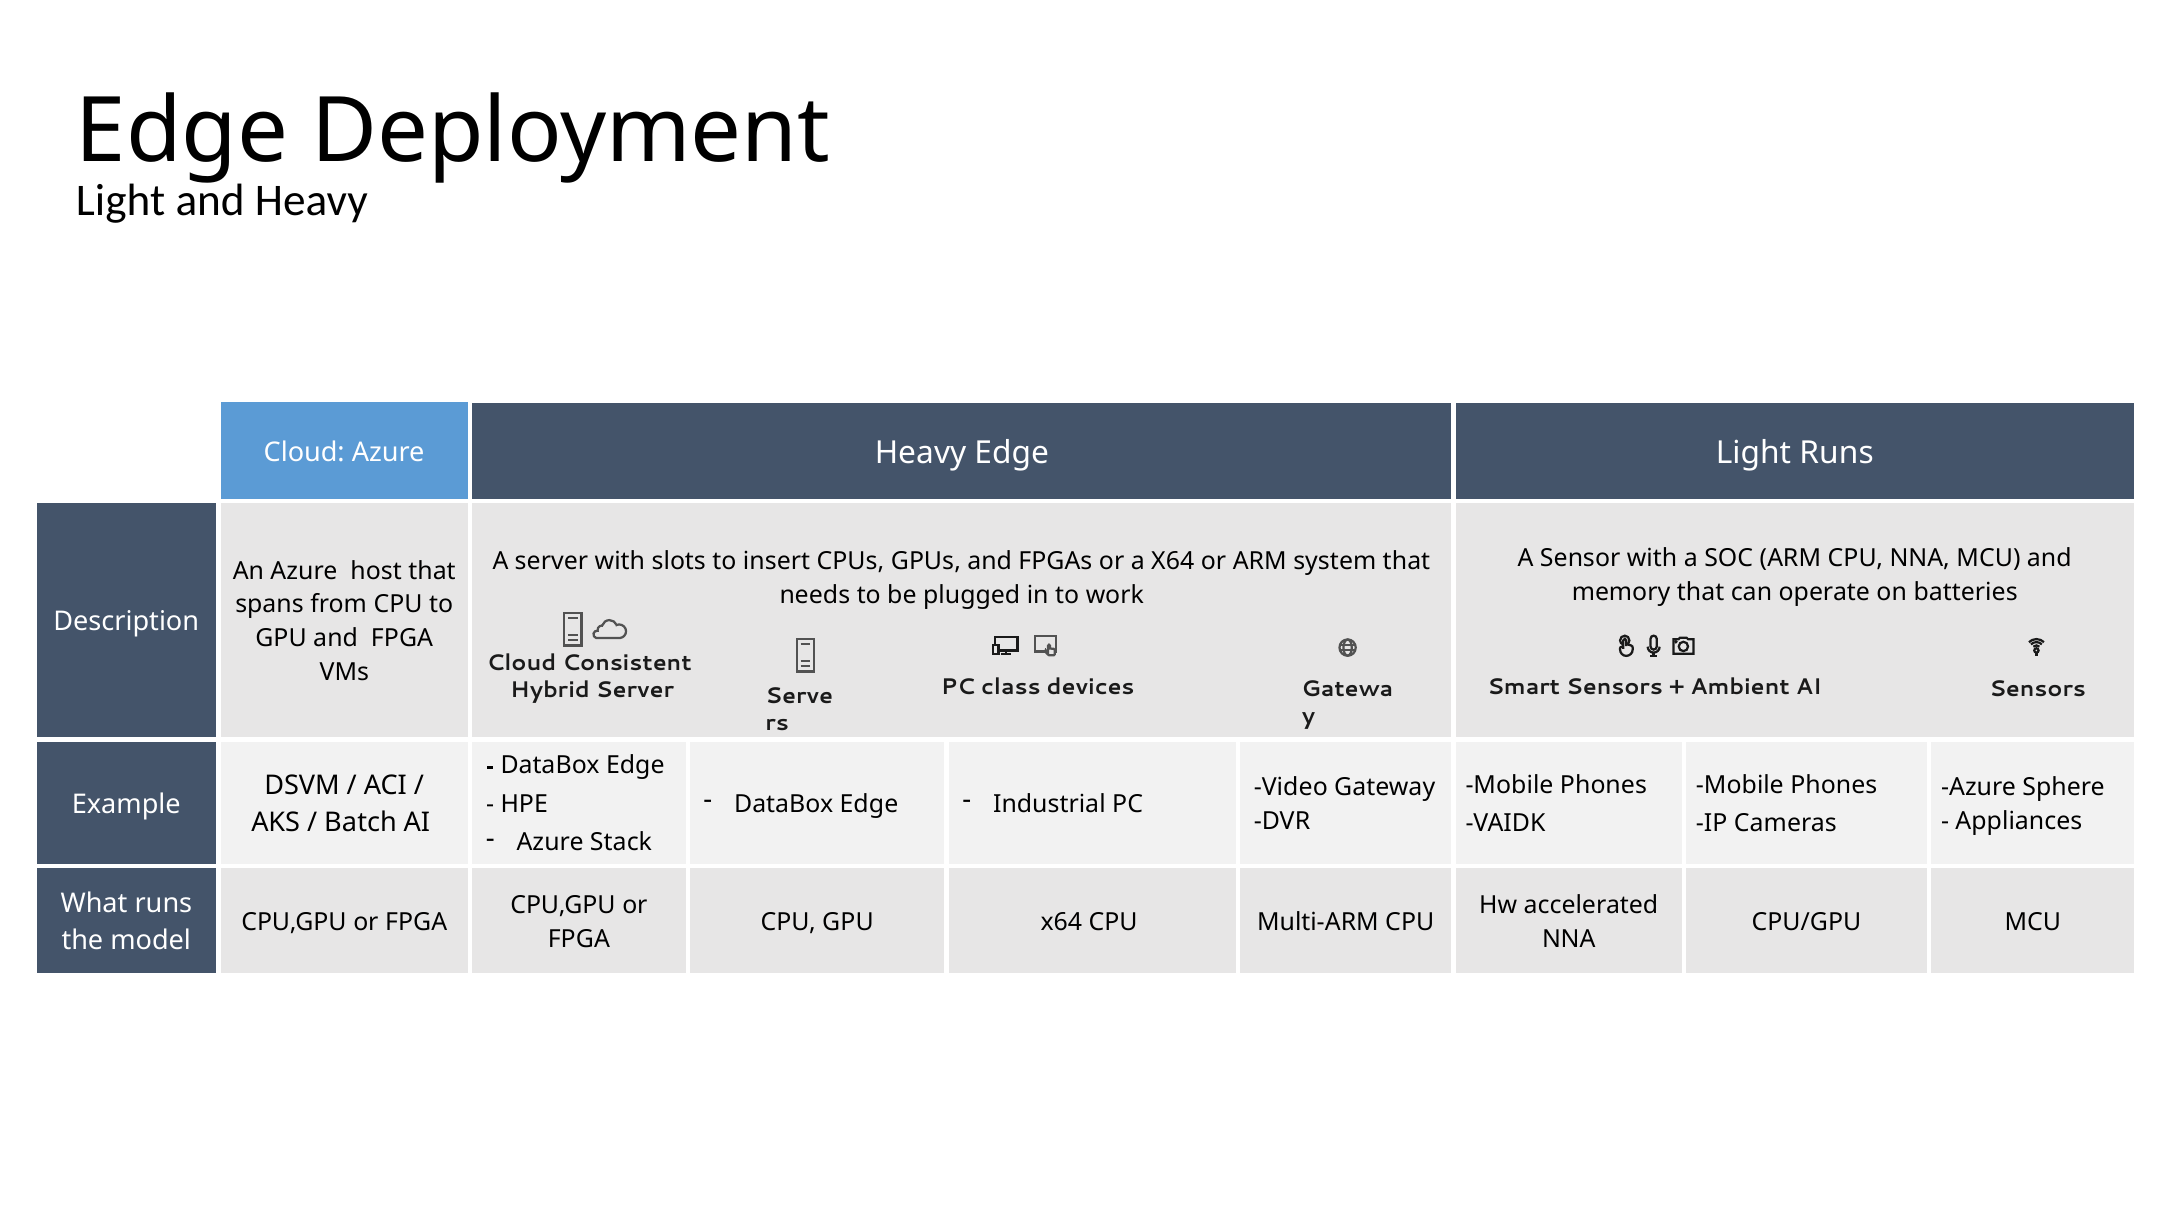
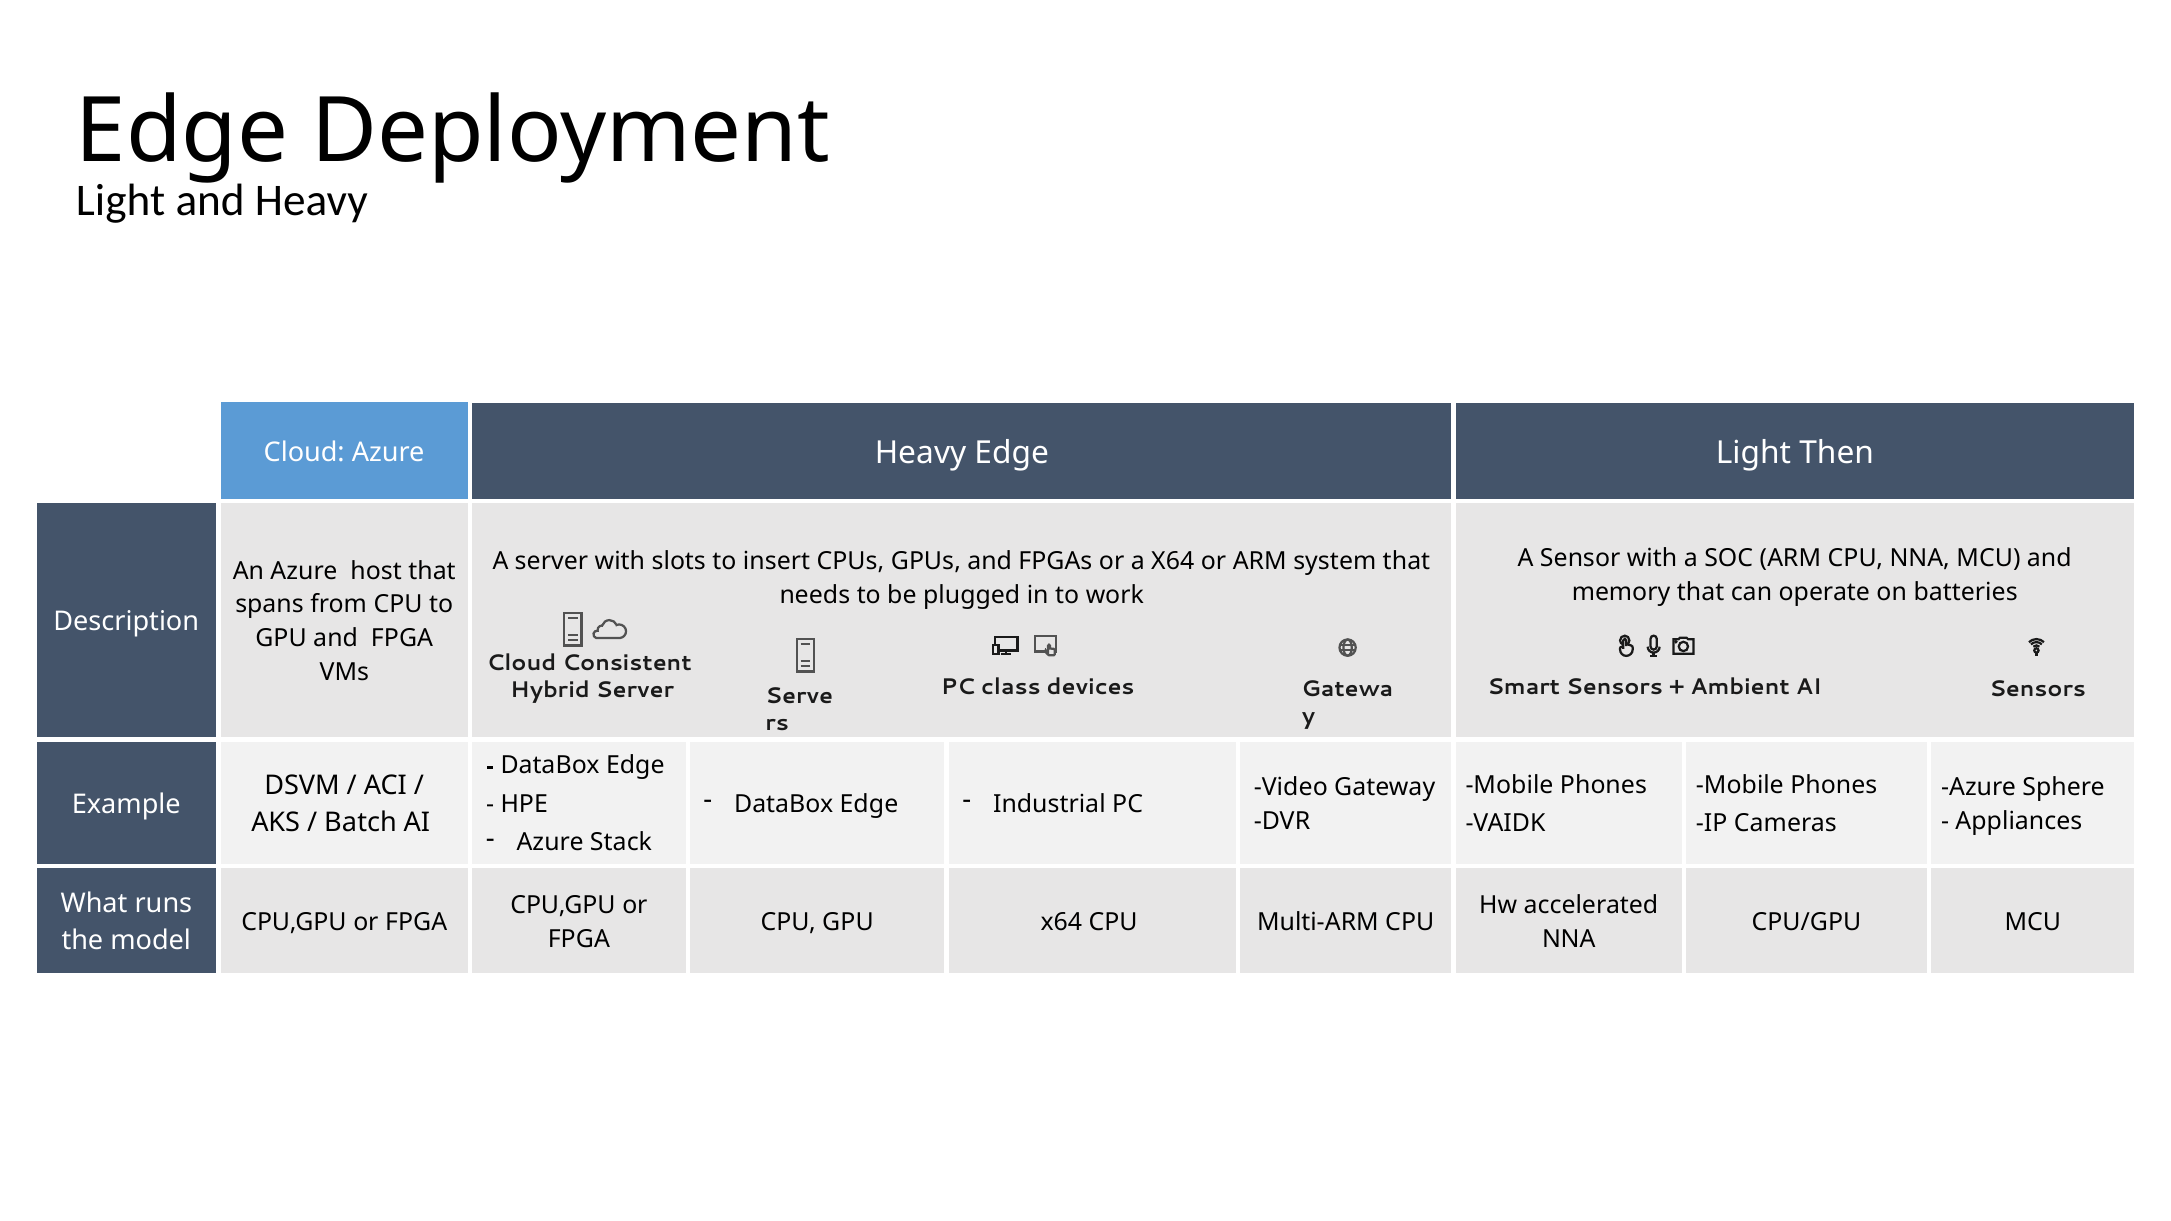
Light Runs: Runs -> Then (1837, 453)
